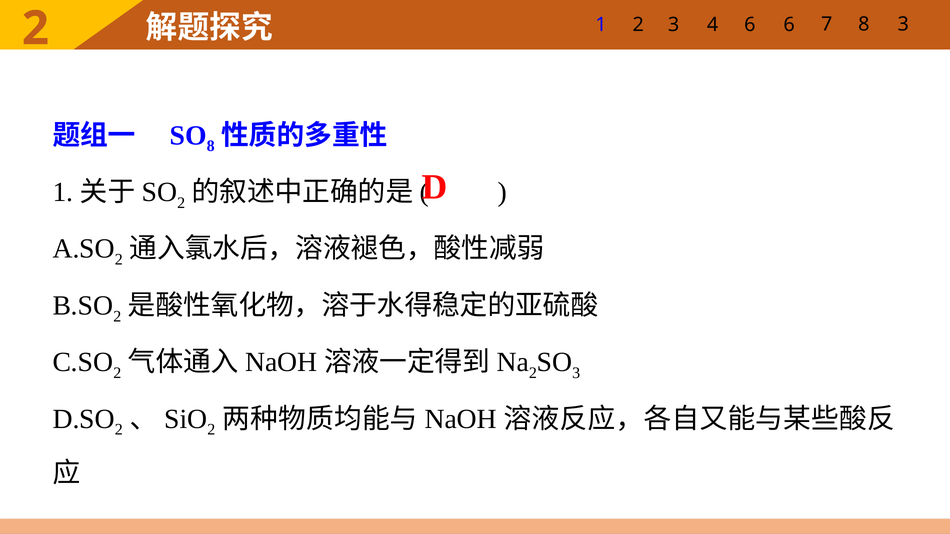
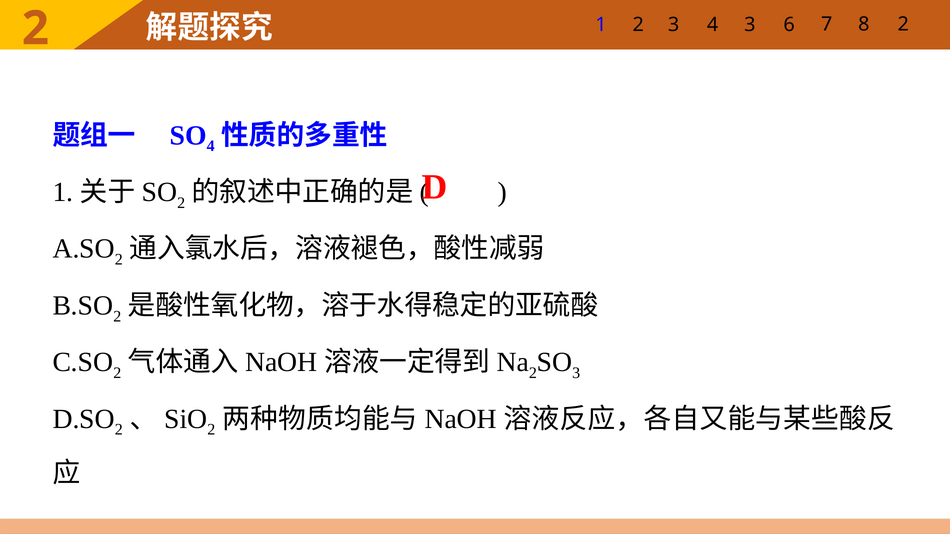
4 6: 6 -> 3 (750, 25)
8 3: 3 -> 2 (903, 24)
8: 8 -> 4 (211, 146)
